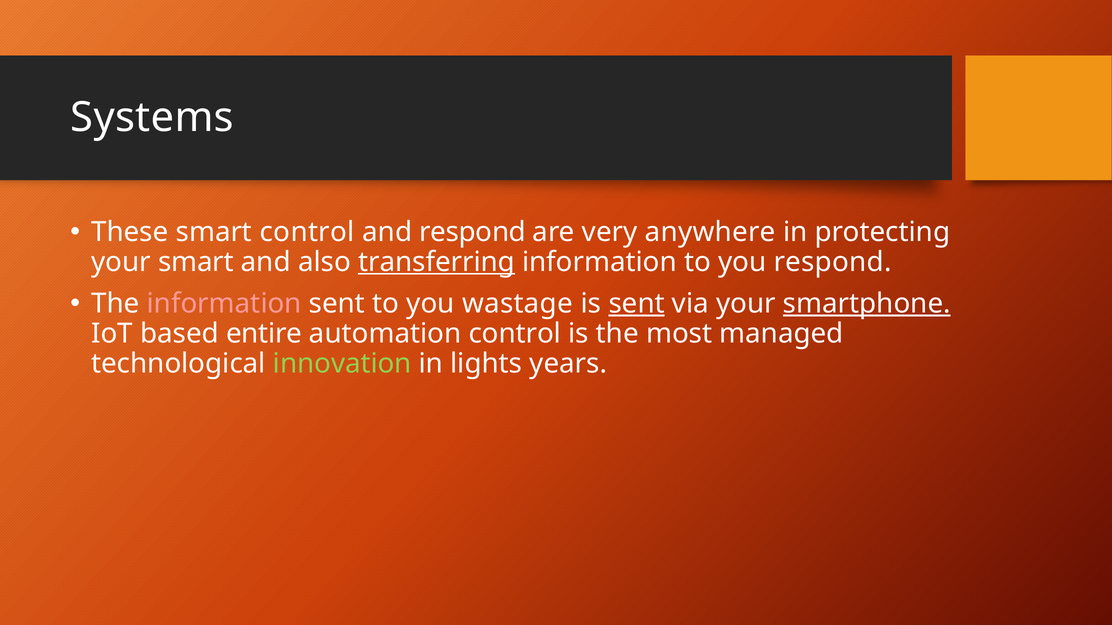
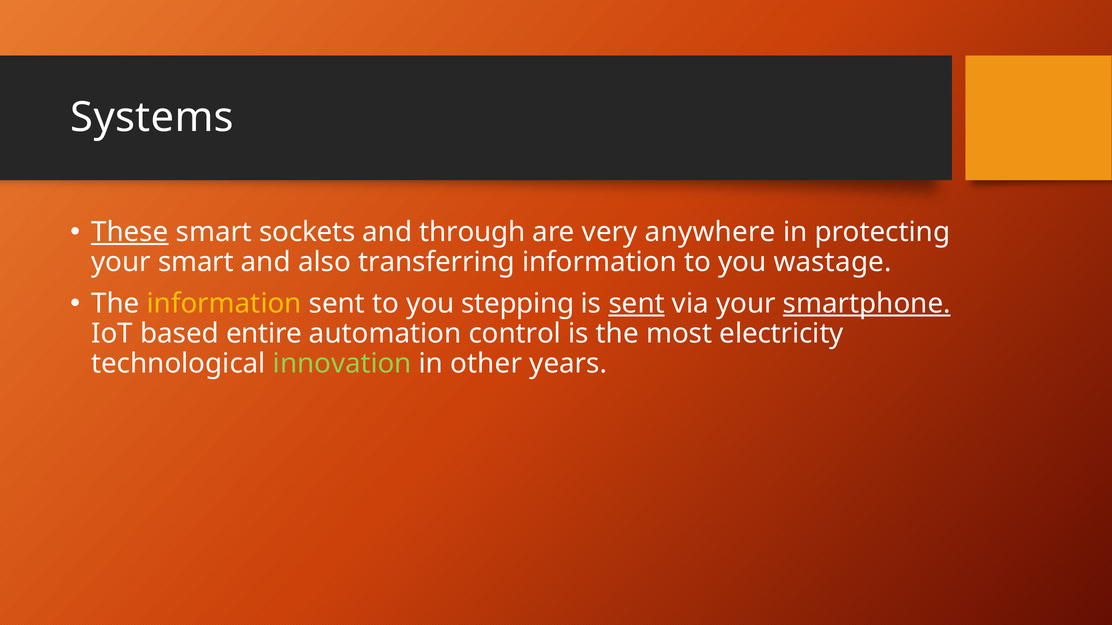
These underline: none -> present (130, 232)
smart control: control -> sockets (307, 232)
and respond: respond -> through (472, 232)
transferring underline: present -> none (437, 262)
you respond: respond -> wastage (833, 262)
information colour: pink -> yellow (224, 304)
wastage: wastage -> stepping (518, 304)
managed: managed -> electricity (782, 334)
lights: lights -> other (486, 364)
